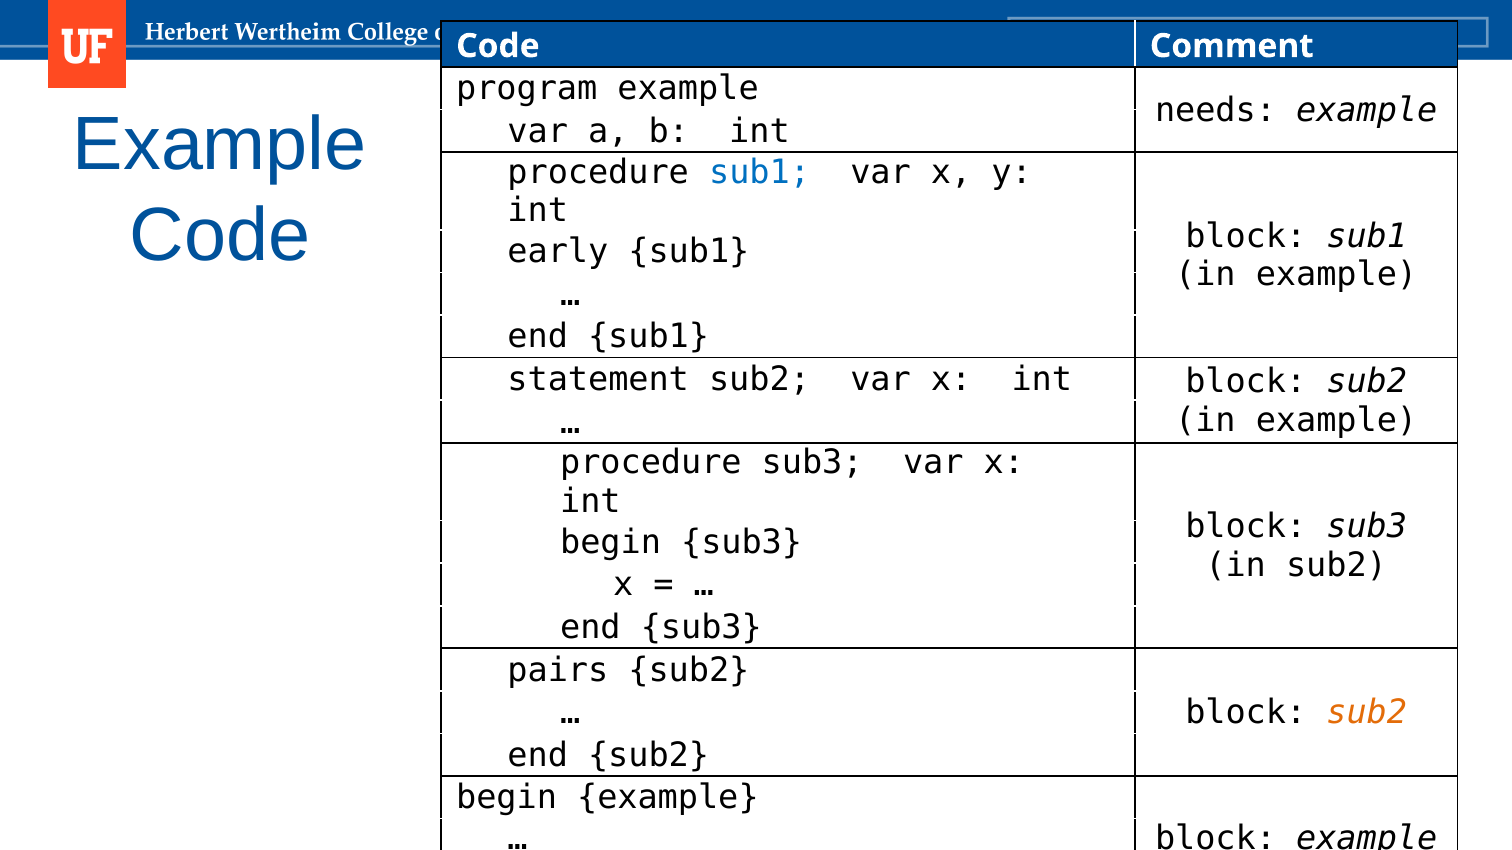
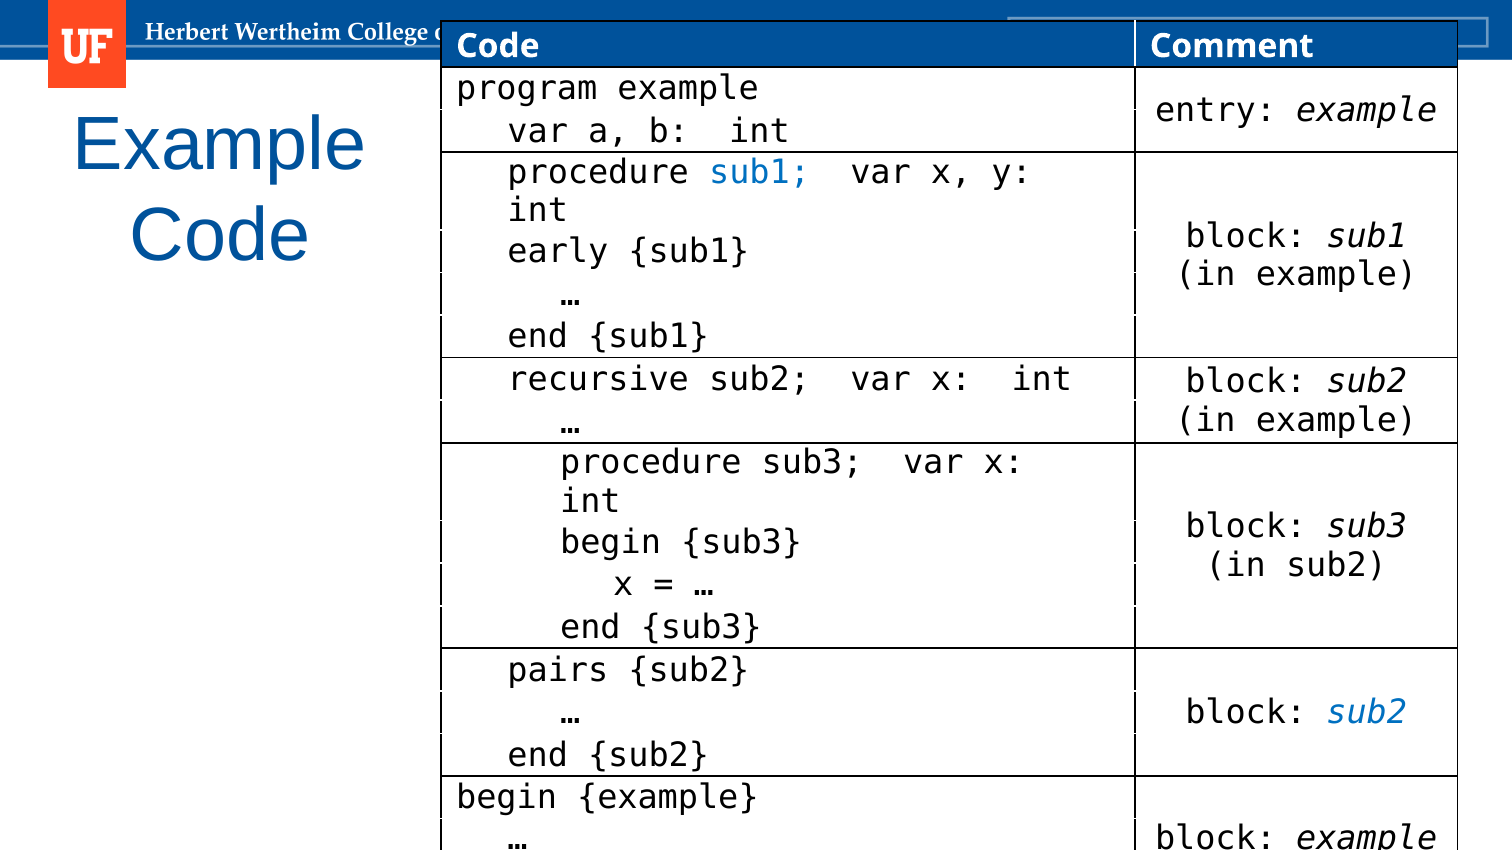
needs: needs -> entry (1216, 110)
statement: statement -> recursive (598, 380)
sub2 colour: orange -> blue (1367, 713)
